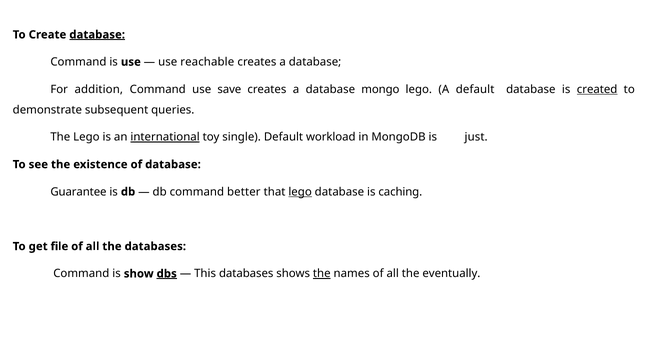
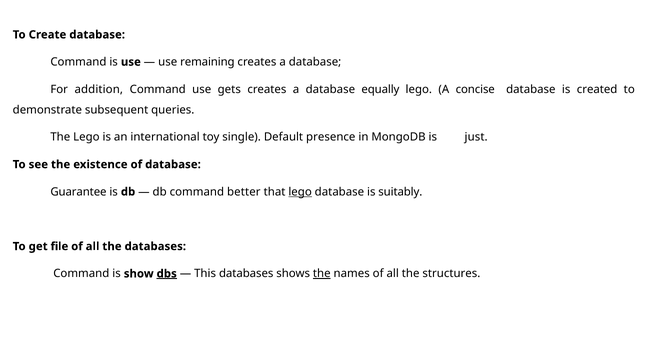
database underline: present -> none (97, 35)
reachable: reachable -> remaining (207, 62)
save: save -> gets (229, 89)
mongo: mongo -> equally (380, 89)
A default: default -> concise (475, 89)
created underline: present -> none (597, 89)
international underline: present -> none (165, 137)
workload: workload -> presence (331, 137)
caching: caching -> suitably (400, 192)
eventually: eventually -> structures (451, 274)
